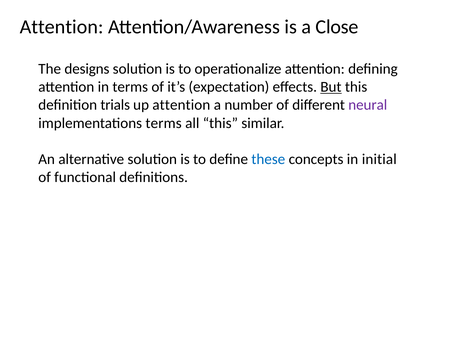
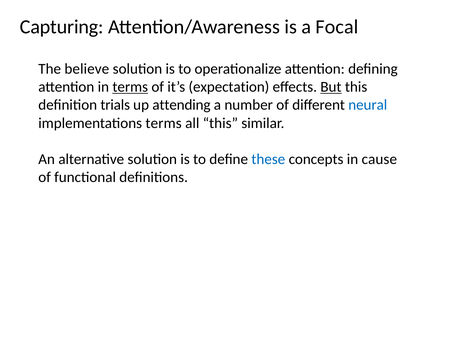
Attention: Attention -> Capturing (62, 27)
Close: Close -> Focal (337, 27)
designs: designs -> believe (87, 69)
terms underline: none -> present (130, 87)
up attention: attention -> attending (181, 105)
neural colour: purple -> blue (368, 105)
initial: initial -> cause (379, 159)
